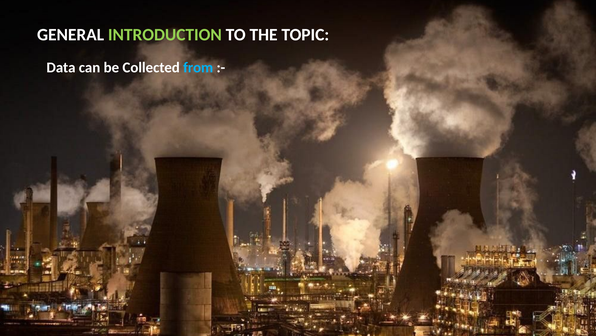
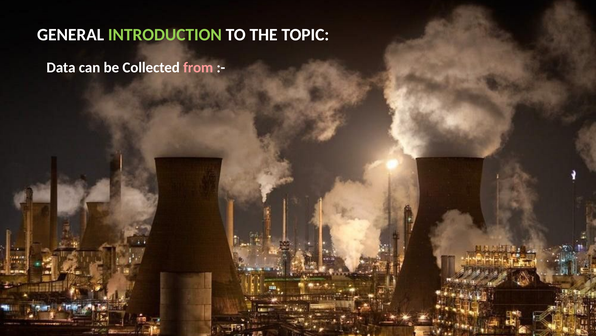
from colour: light blue -> pink (198, 67)
